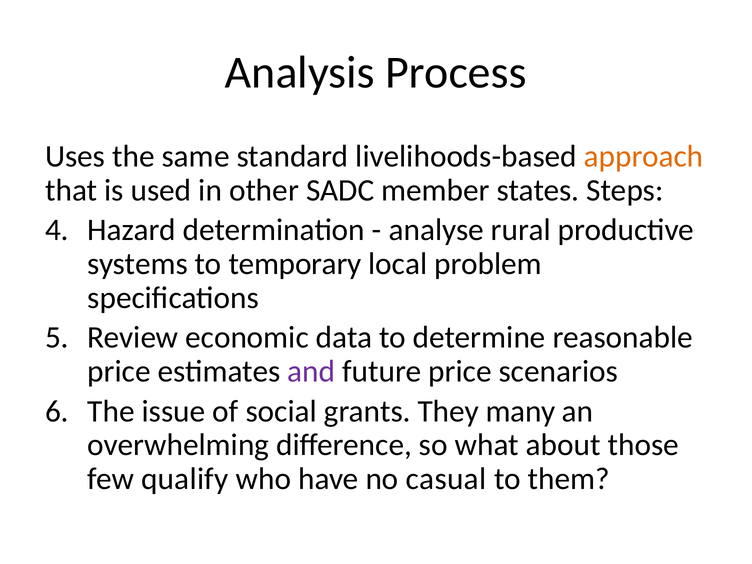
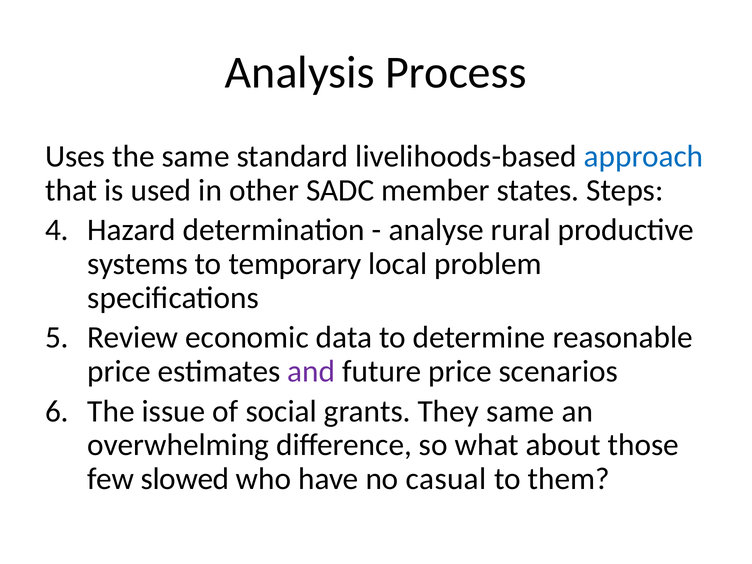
approach colour: orange -> blue (644, 156)
They many: many -> same (520, 411)
qualify: qualify -> slowed (185, 479)
